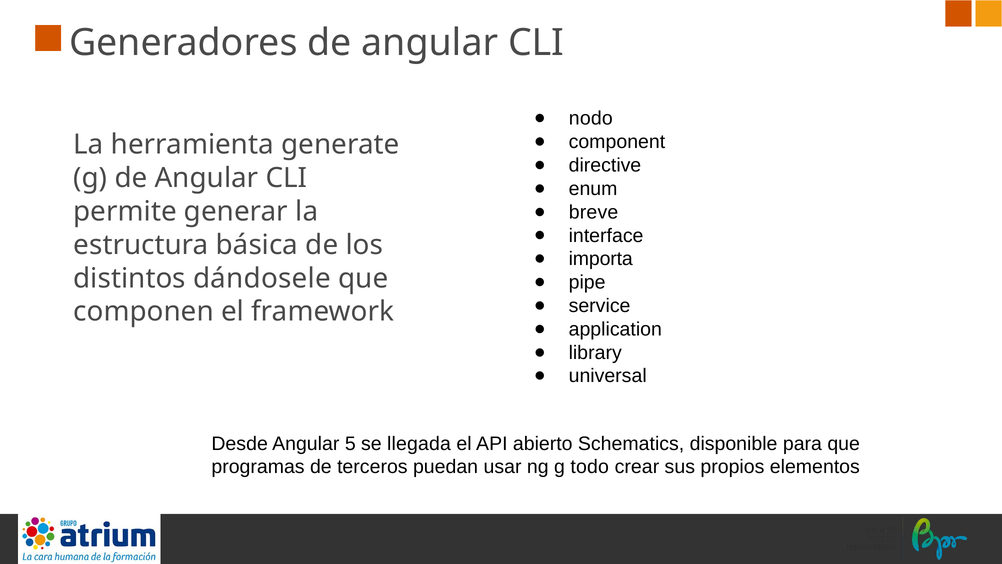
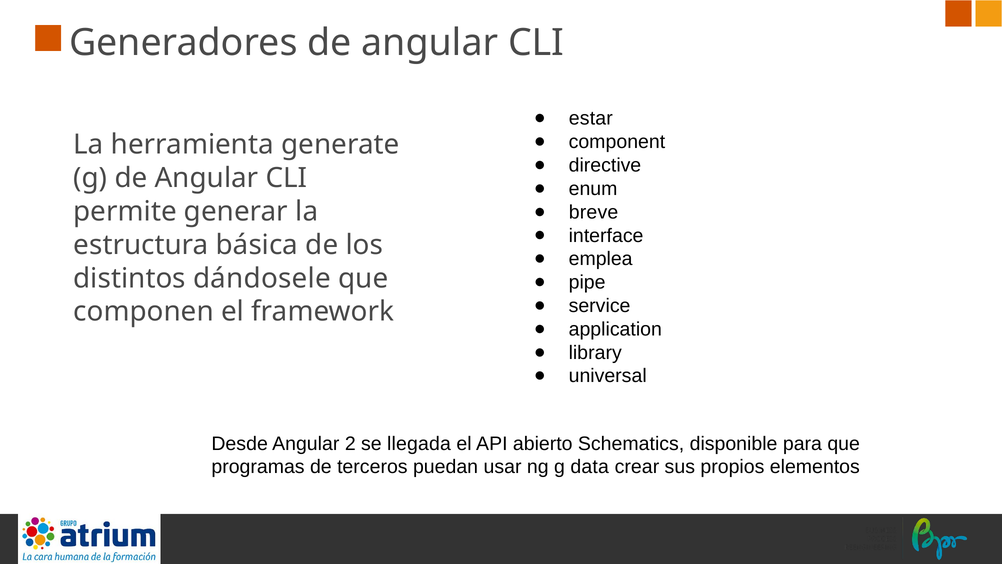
nodo: nodo -> estar (591, 118)
importa: importa -> emplea (601, 259)
5: 5 -> 2 (350, 443)
todo: todo -> data (590, 467)
